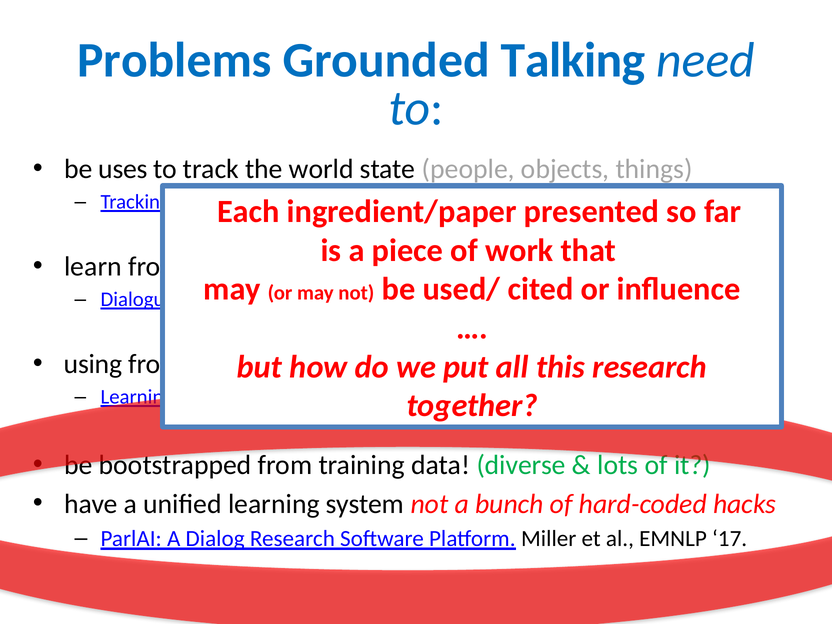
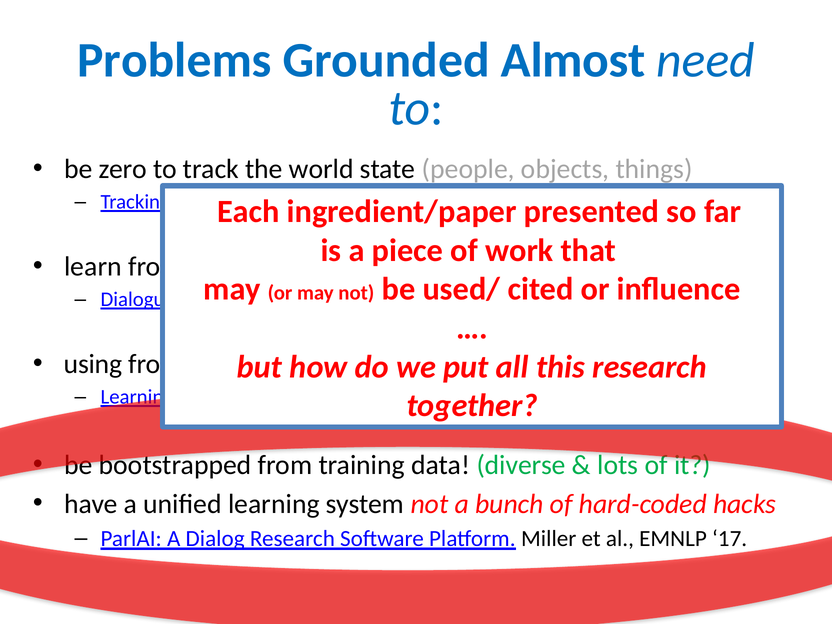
Talking: Talking -> Almost (573, 61)
uses: uses -> zero (123, 169)
